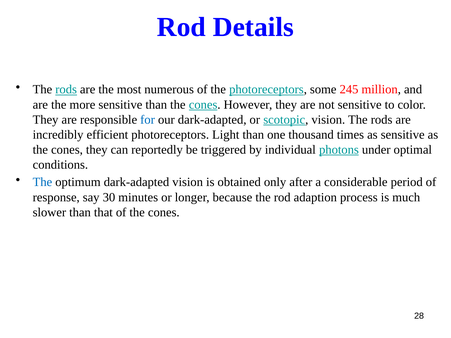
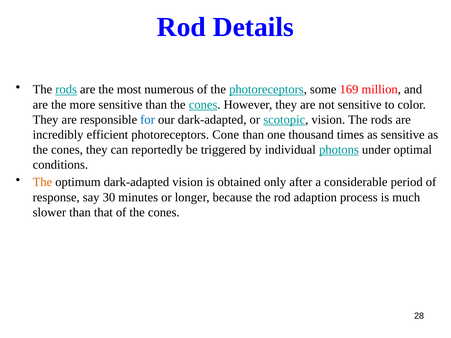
245: 245 -> 169 (349, 90)
Light: Light -> Cone (226, 135)
The colour: blue -> orange (42, 182)
